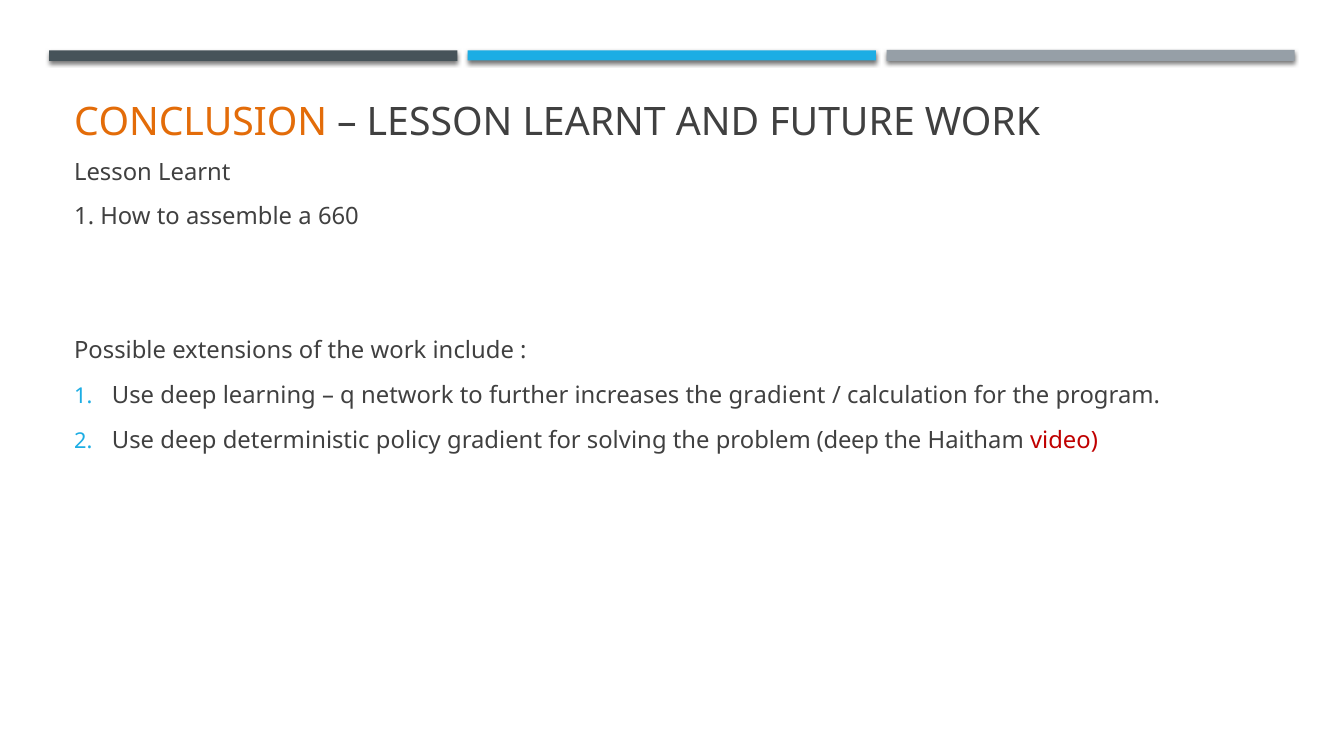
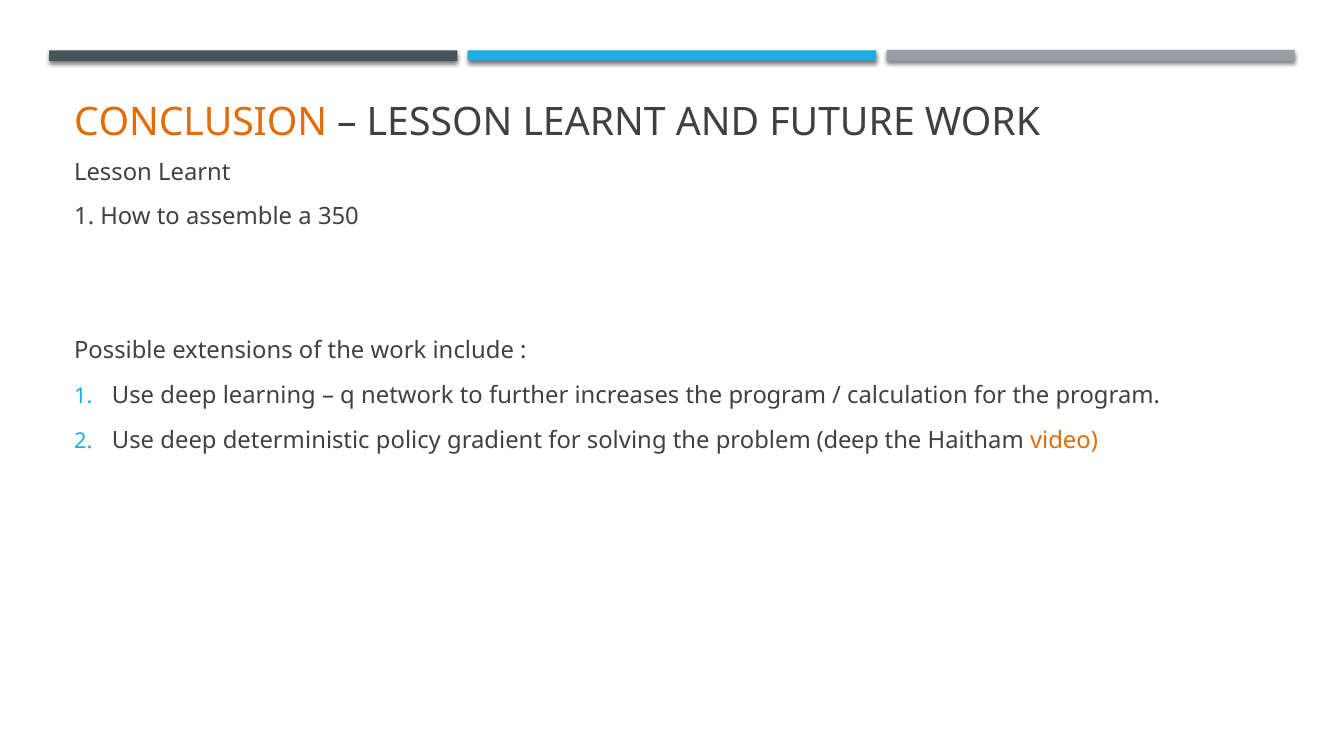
660: 660 -> 350 (338, 217)
increases the gradient: gradient -> program (777, 396)
video colour: red -> orange (1064, 440)
